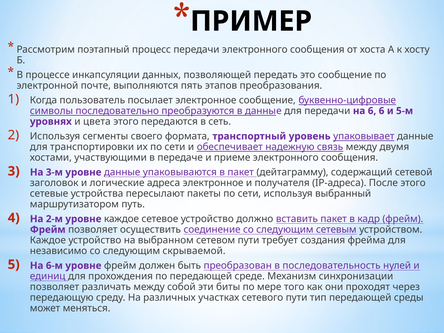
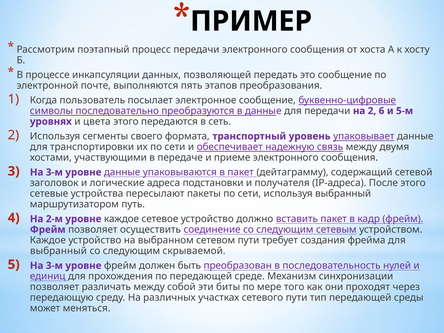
на 6: 6 -> 2 (372, 111)
адреса электронное: электронное -> подстановки (213, 183)
независимо: независимо -> выбранный (58, 251)
6-м: 6-м -> 3-м (54, 266)
